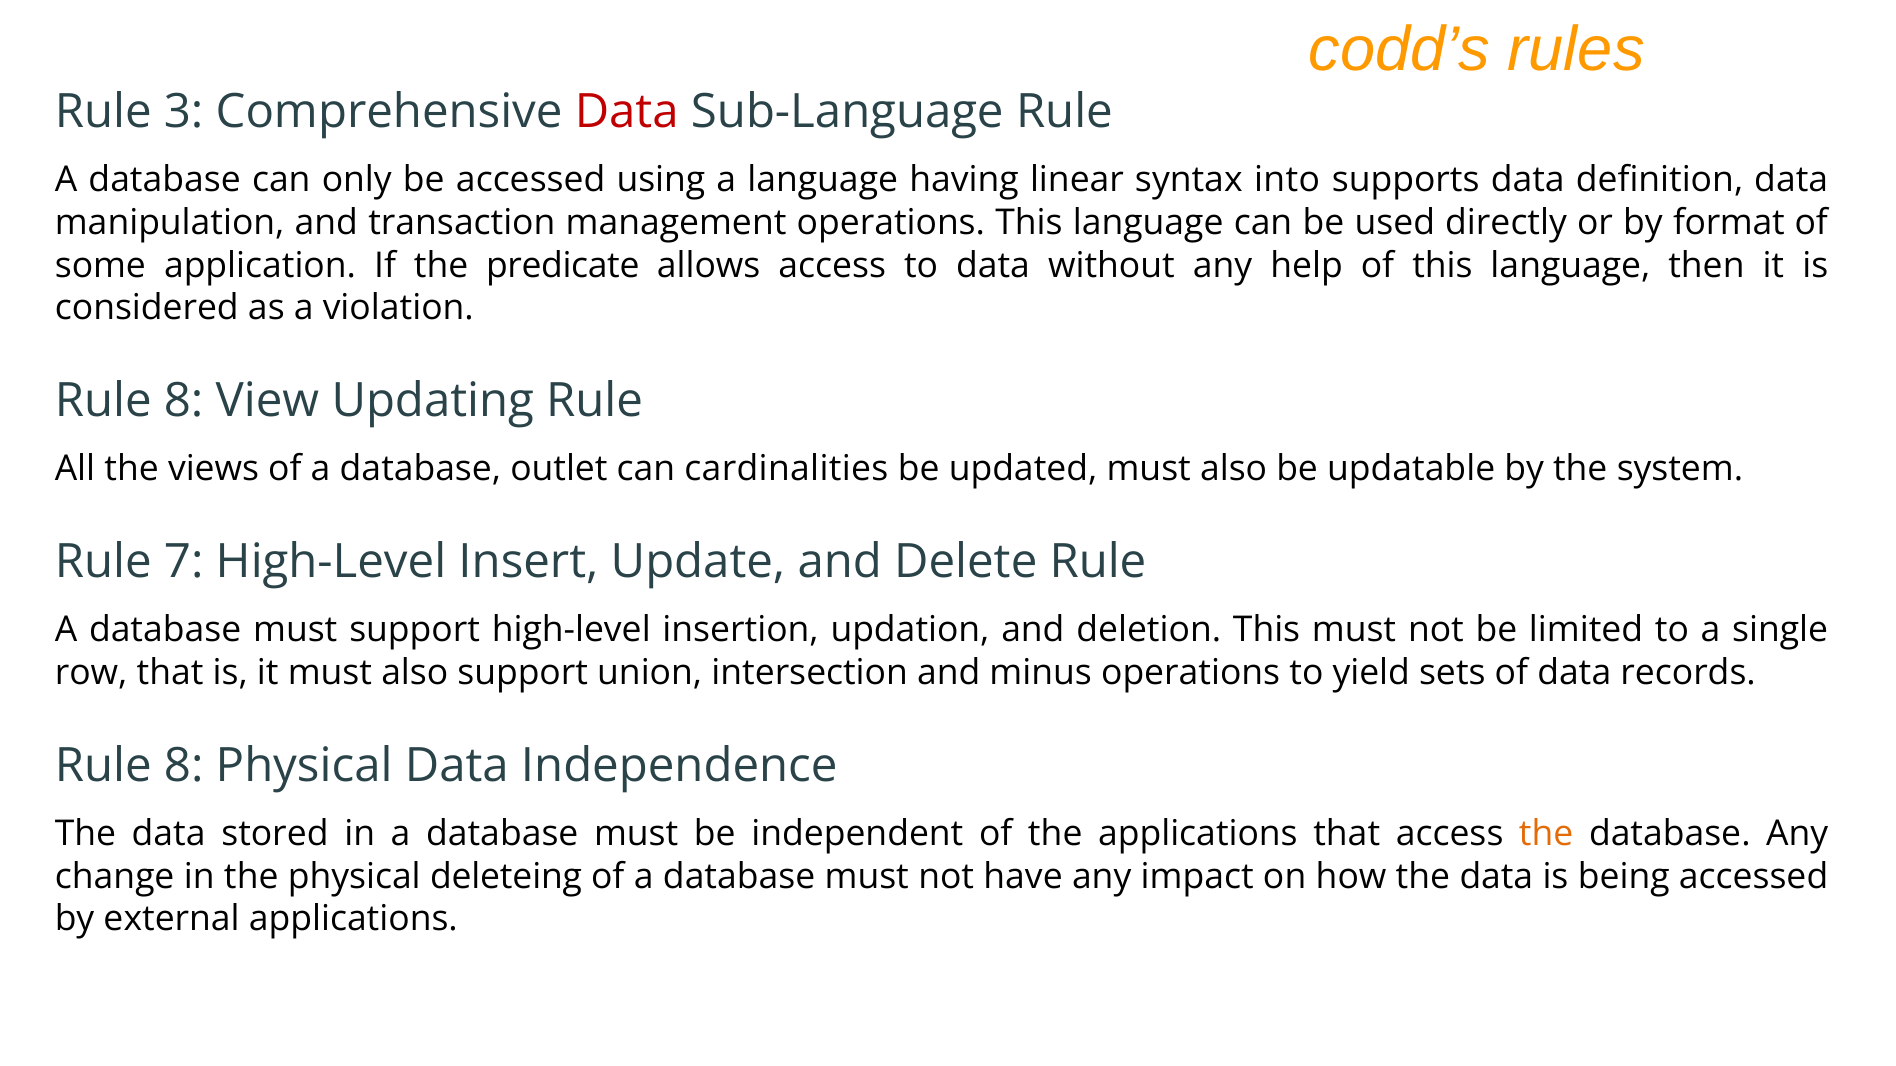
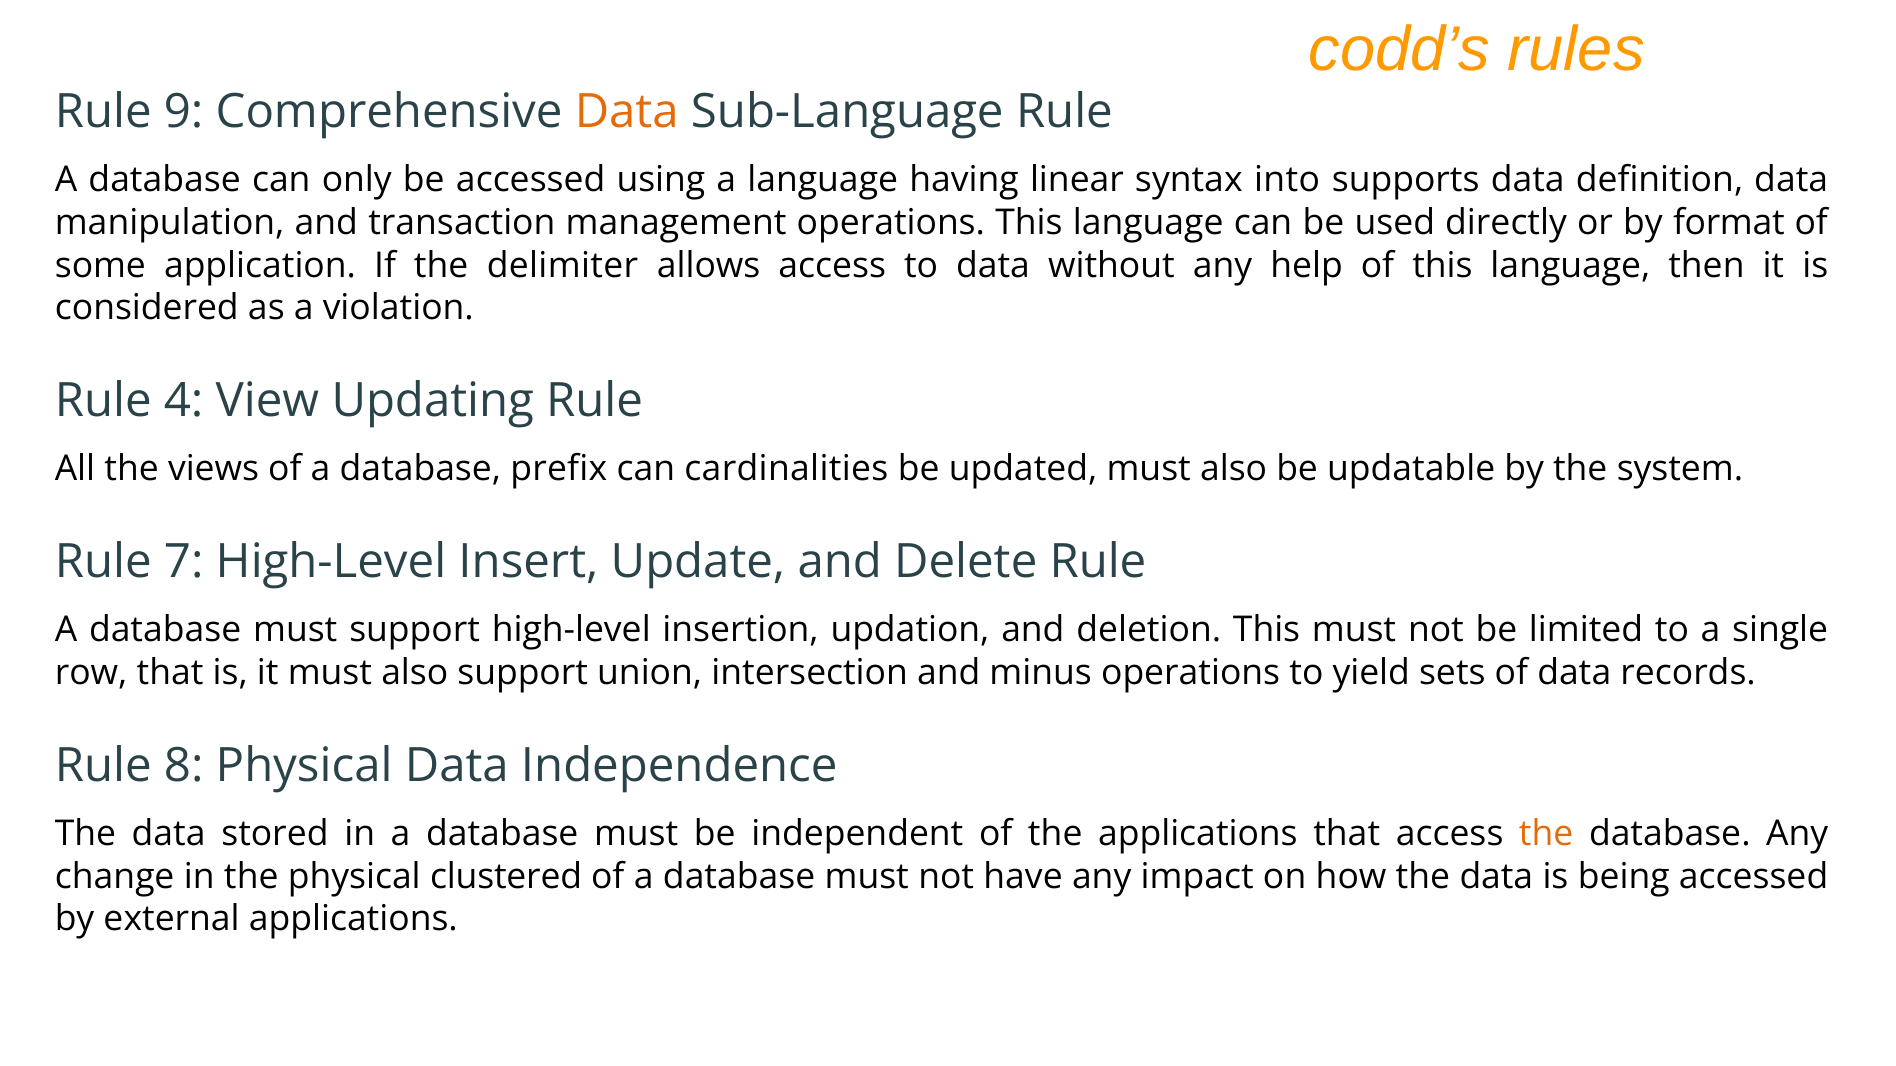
3: 3 -> 9 (184, 112)
Data colour: red -> orange (627, 112)
predicate: predicate -> delimiter (562, 266)
8: 8 -> 4 (184, 401)
outlet: outlet -> prefix (559, 469)
deleteing: deleteing -> clustered (506, 877)
